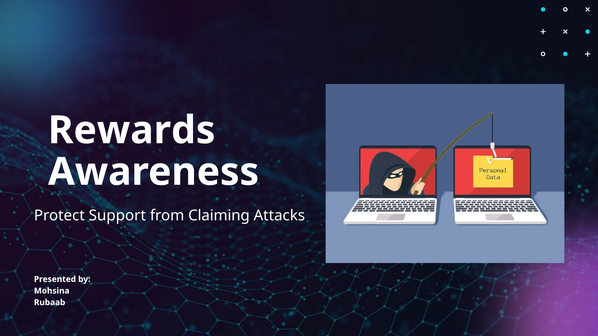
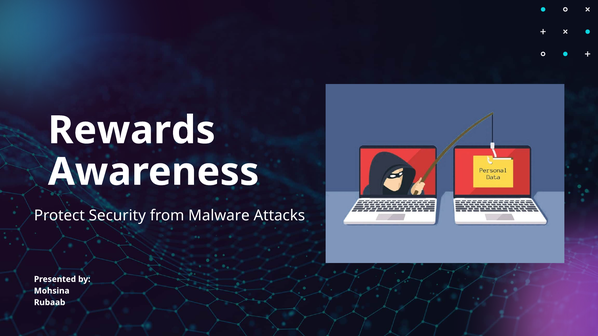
Support: Support -> Security (117, 216)
Claiming: Claiming -> Malware (219, 216)
